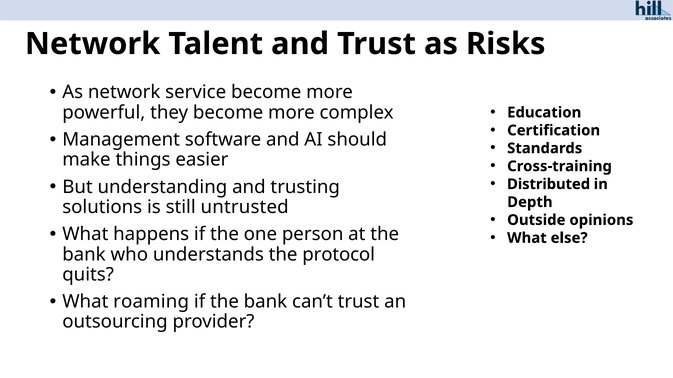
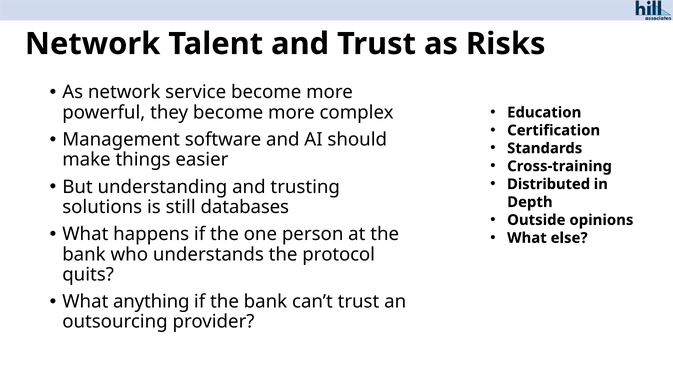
untrusted: untrusted -> databases (245, 207)
roaming: roaming -> anything (151, 302)
